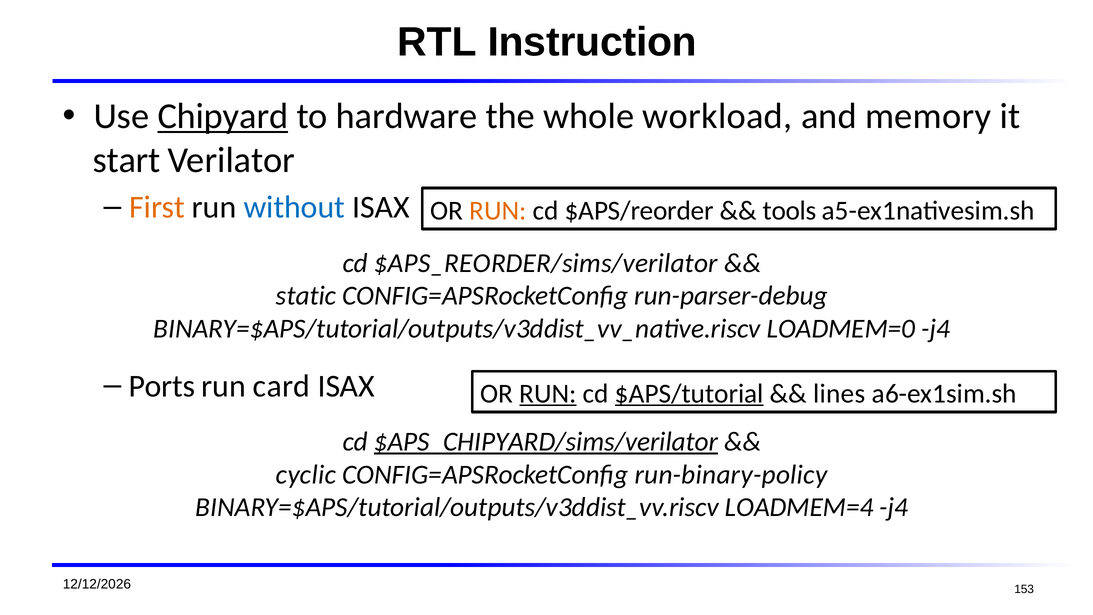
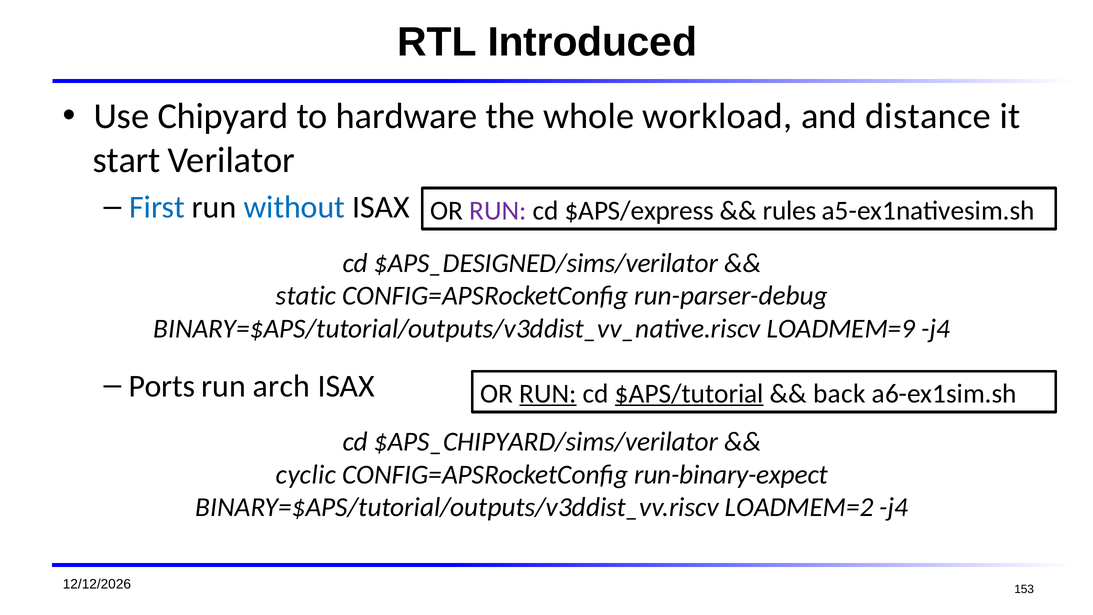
Instruction: Instruction -> Introduced (592, 42)
Chipyard underline: present -> none (223, 116)
memory: memory -> distance (928, 116)
First colour: orange -> blue (157, 207)
RUN colour: orange -> purple (498, 210)
$APS/reorder: $APS/reorder -> $APS/express (639, 210)
tools: tools -> rules (790, 210)
$APS_REORDER/sims/verilator: $APS_REORDER/sims/verilator -> $APS_DESIGNED/sims/verilator (546, 263)
LOADMEM=0: LOADMEM=0 -> LOADMEM=9 (841, 329)
card: card -> arch (282, 386)
lines: lines -> back (839, 393)
$APS_CHIPYARD/sims/verilator underline: present -> none (546, 442)
run-binary-policy: run-binary-policy -> run-binary-expect (731, 474)
LOADMEM=4: LOADMEM=4 -> LOADMEM=2 (799, 507)
